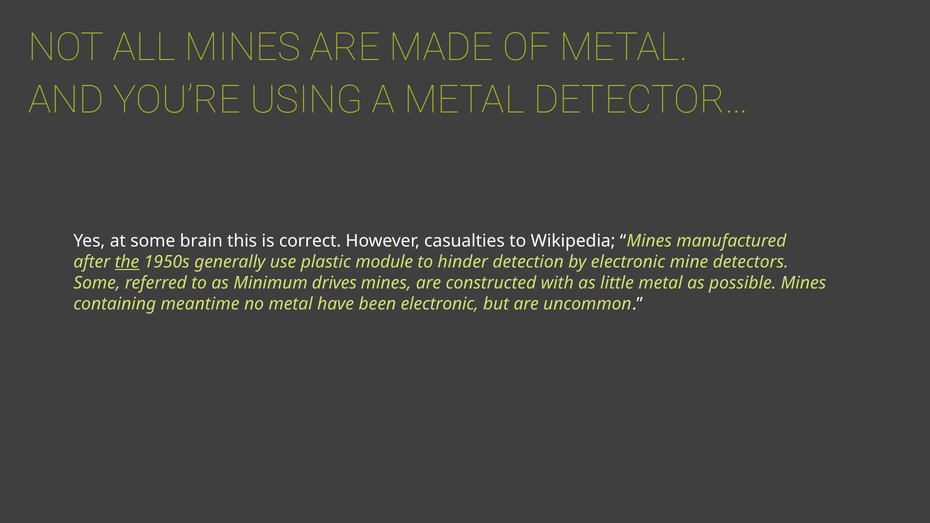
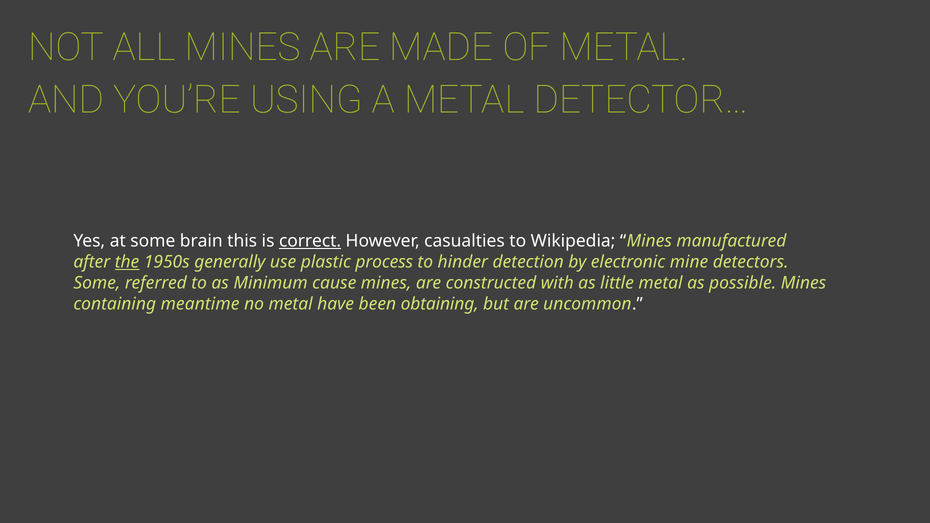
correct underline: none -> present (310, 241)
module: module -> process (384, 262)
drives: drives -> cause (334, 283)
been electronic: electronic -> obtaining (440, 304)
